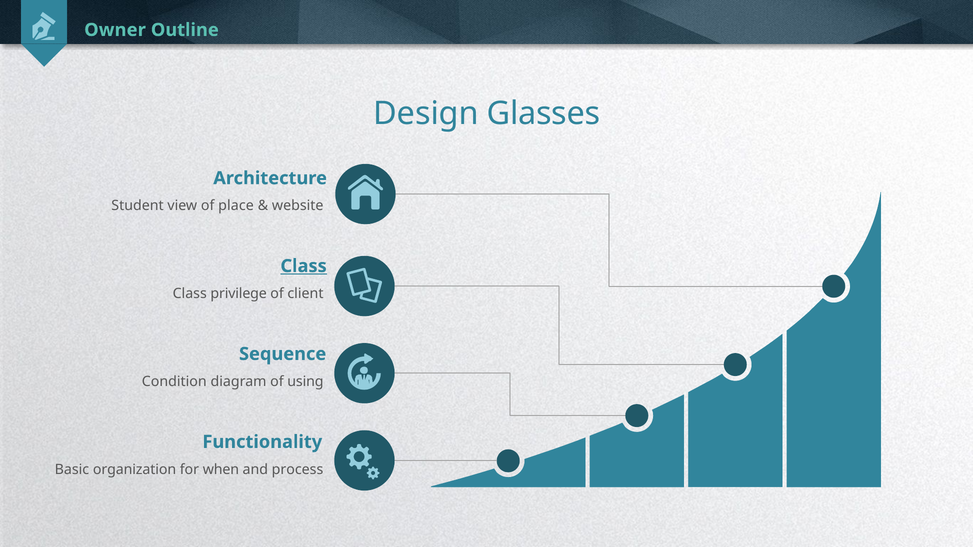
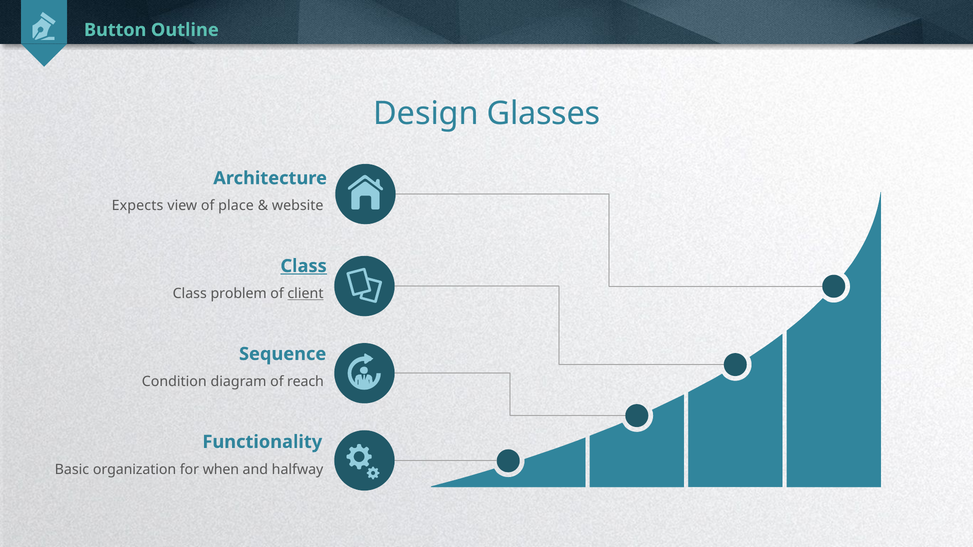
Owner: Owner -> Button (115, 30)
Student: Student -> Expects (137, 206)
privilege: privilege -> problem (239, 294)
client underline: none -> present (305, 294)
using: using -> reach (305, 382)
process: process -> halfway (298, 470)
